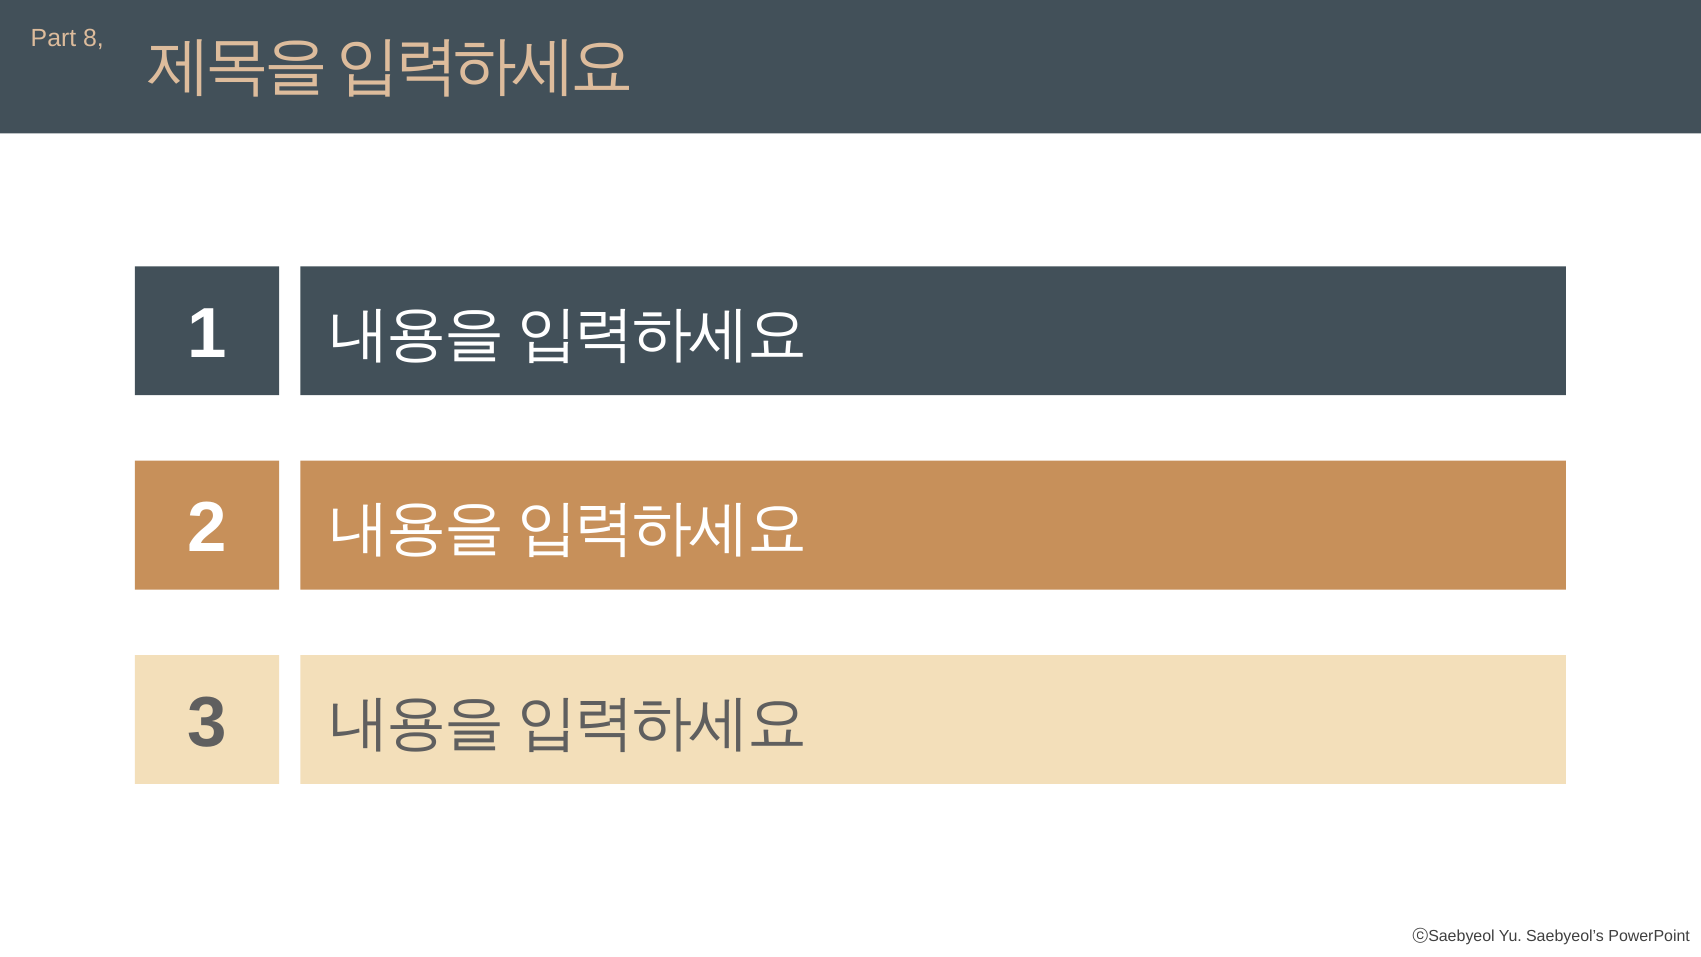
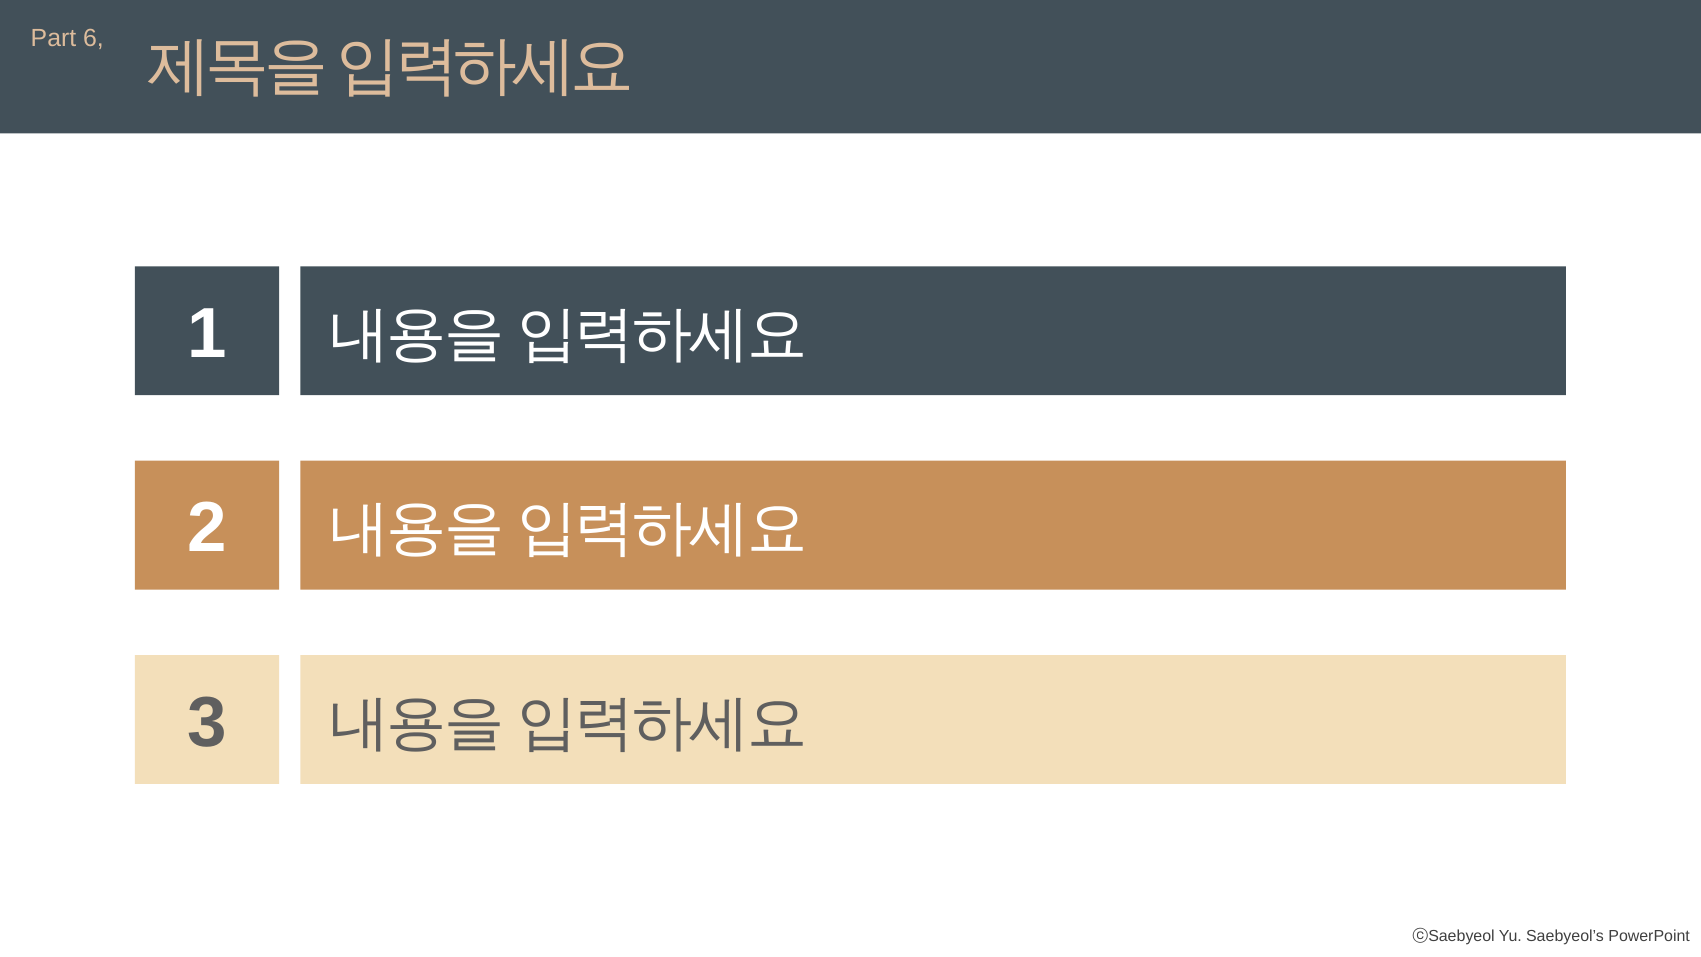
8: 8 -> 6 (93, 39)
